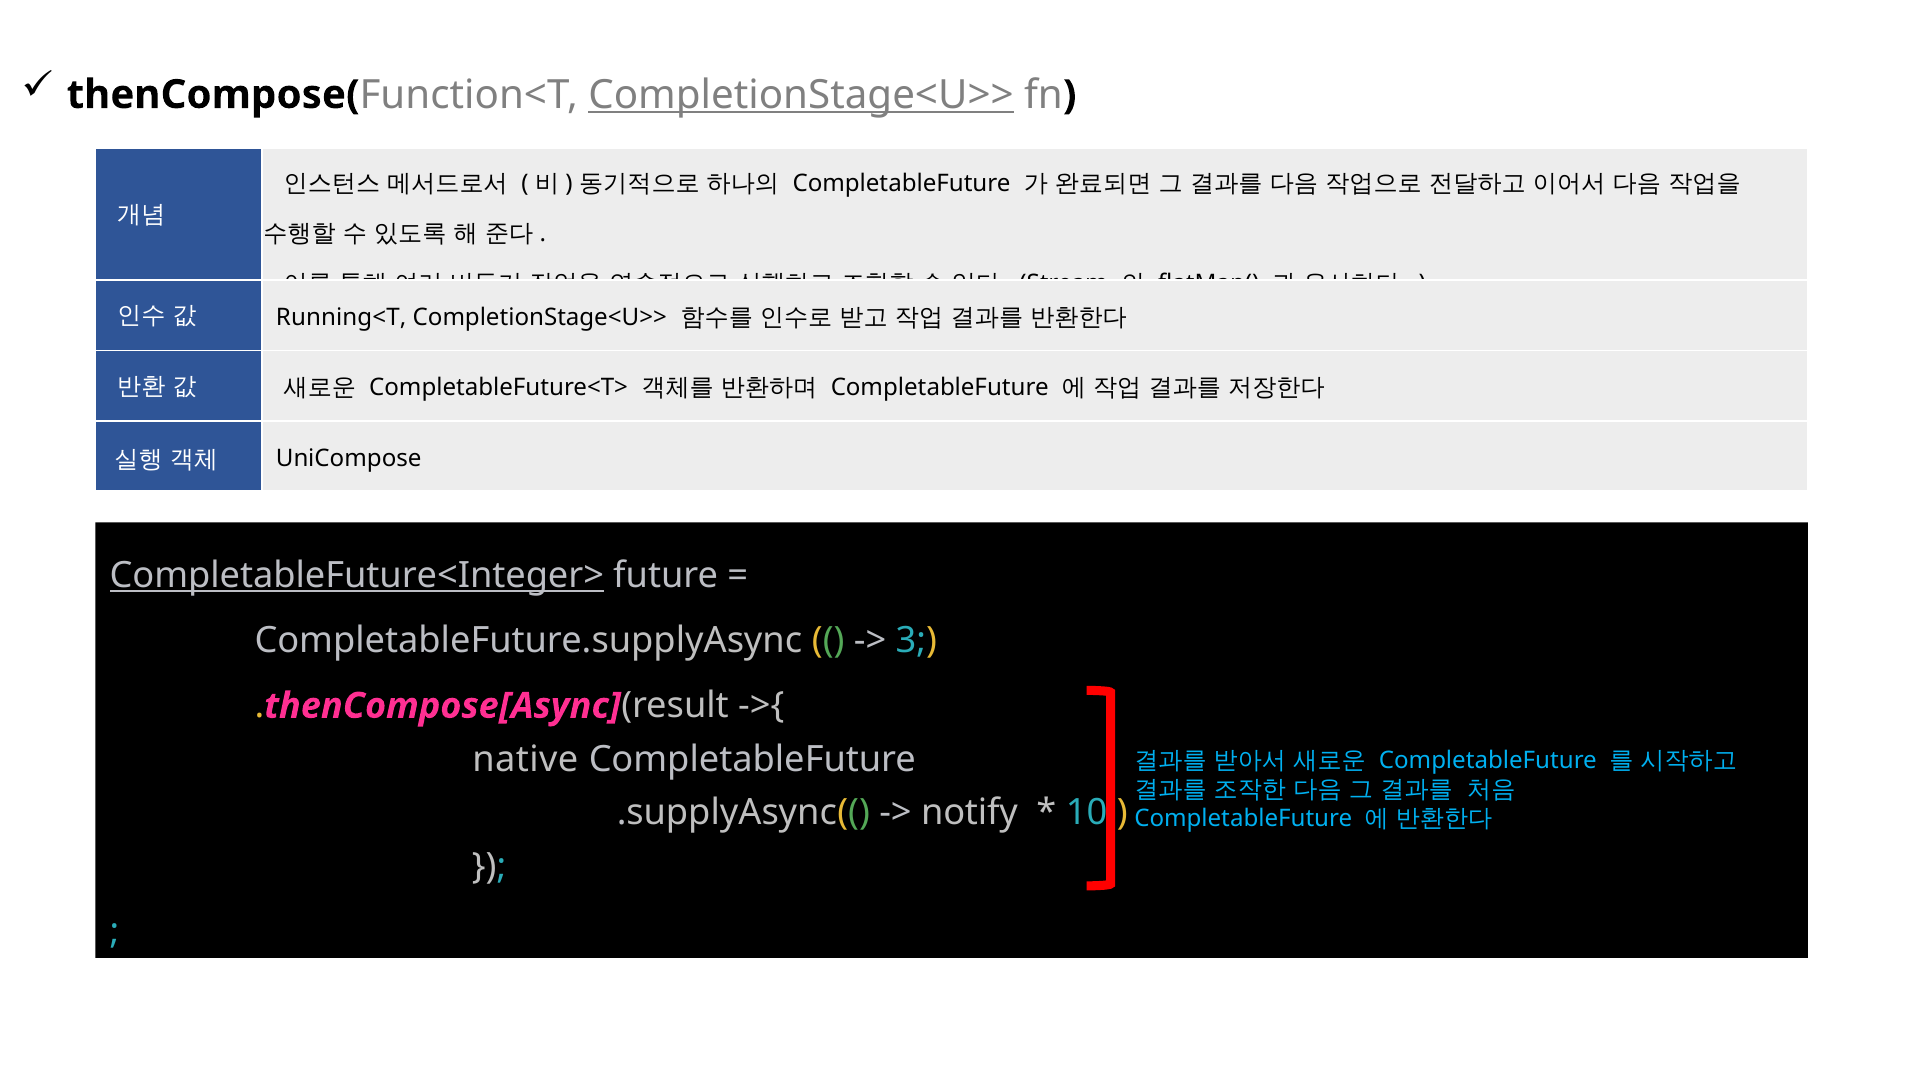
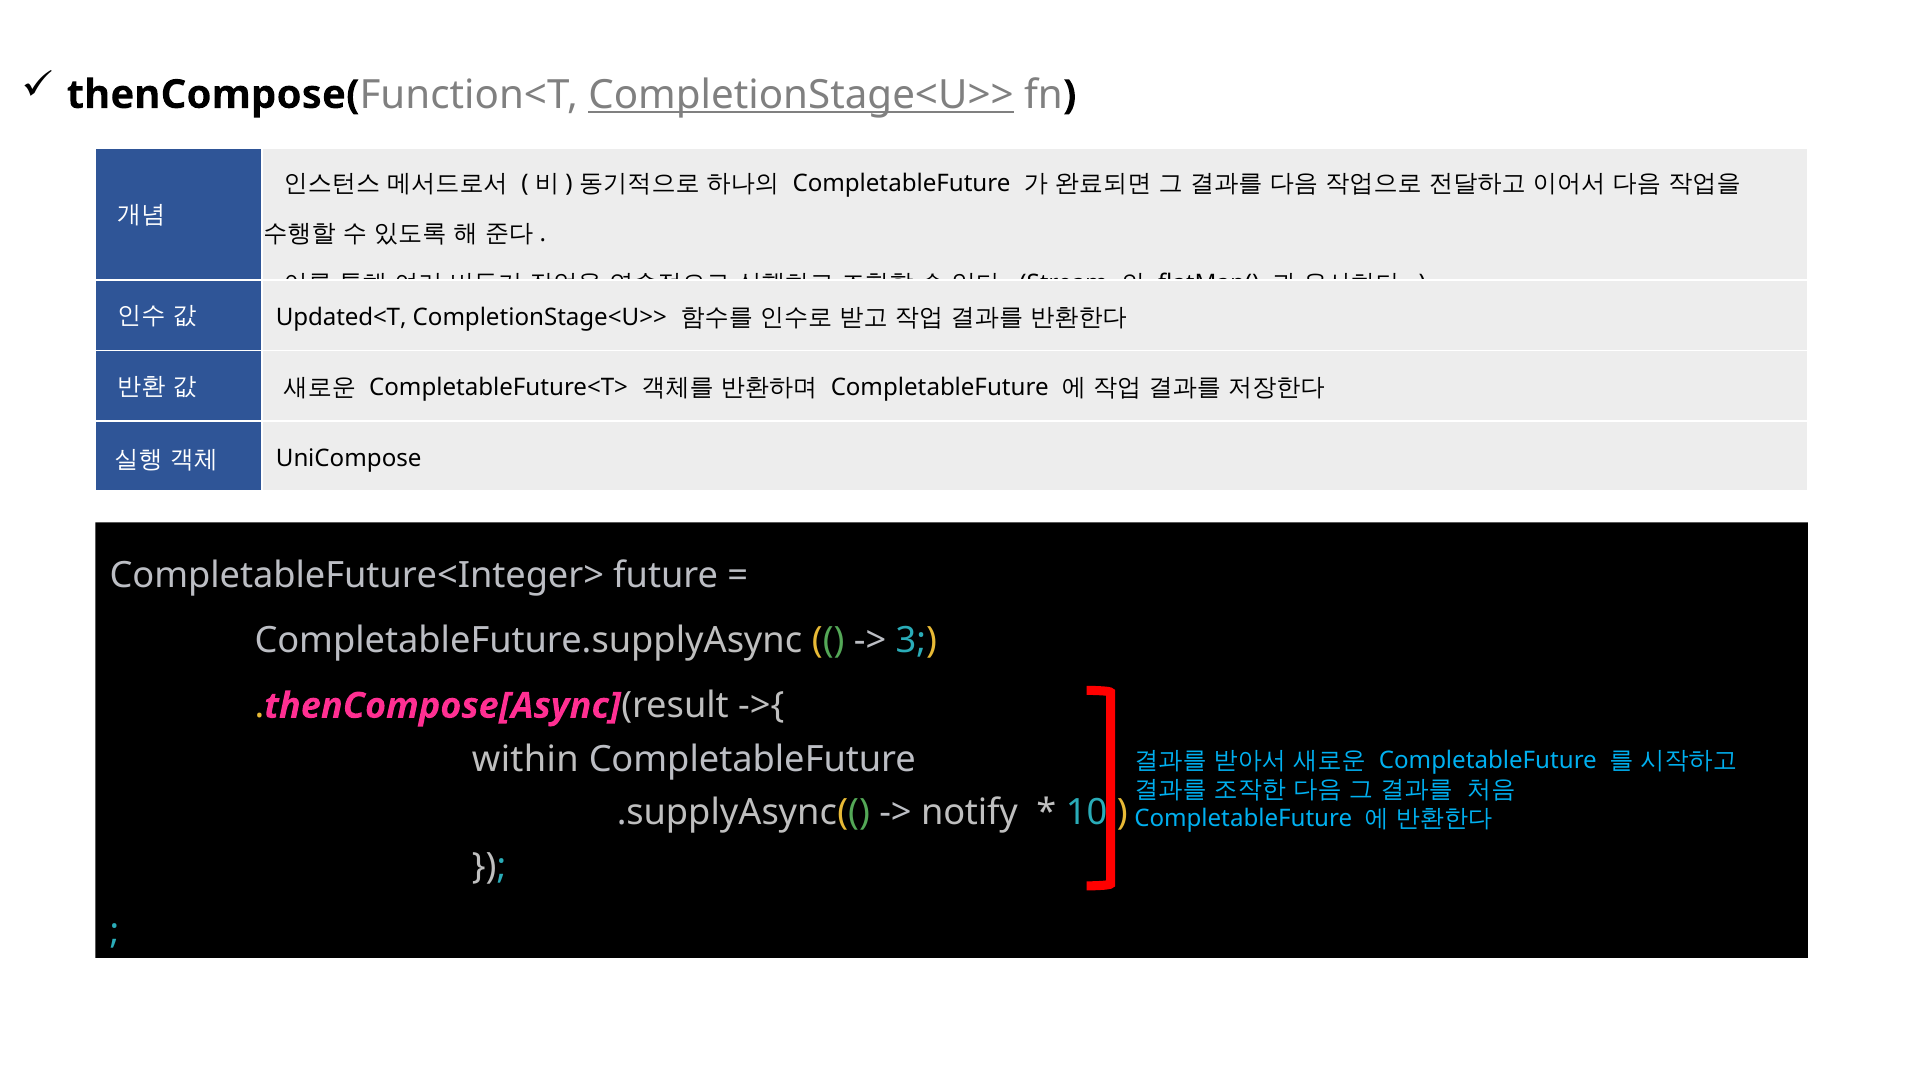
Running<T: Running<T -> Updated<T (341, 317)
CompletableFuture<Integer> underline: present -> none (357, 575)
native: native -> within (525, 759)
